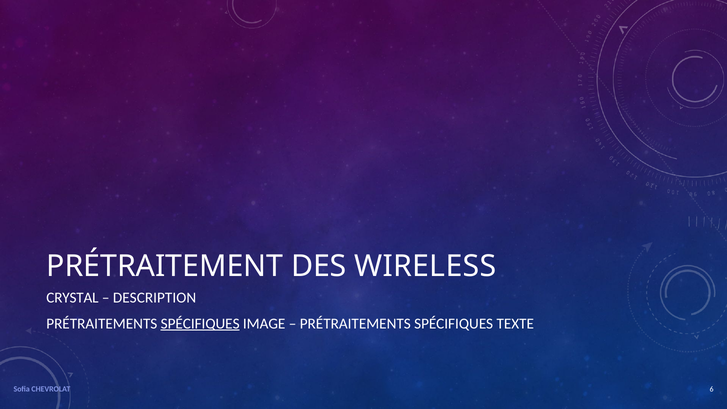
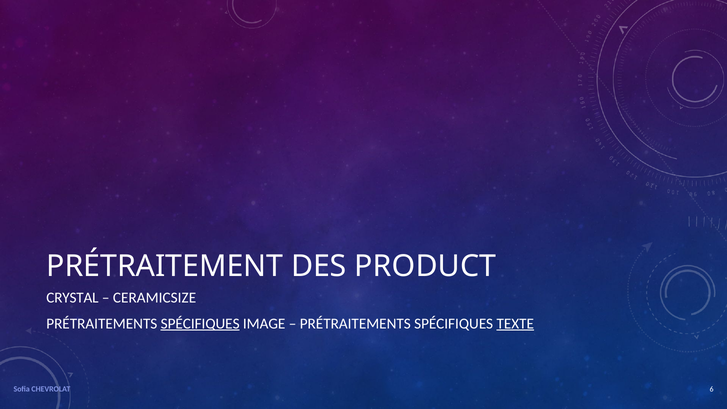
WIRELESS: WIRELESS -> PRODUCT (425, 266)
DESCRIPTION: DESCRIPTION -> CERAMICSIZE (155, 298)
TEXTE underline: none -> present (515, 324)
